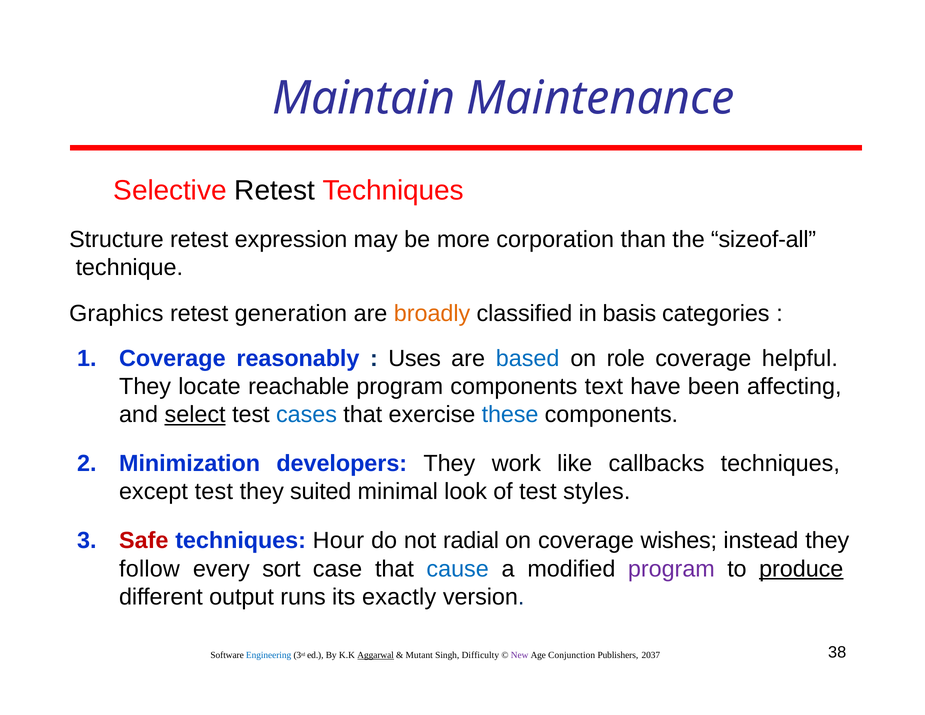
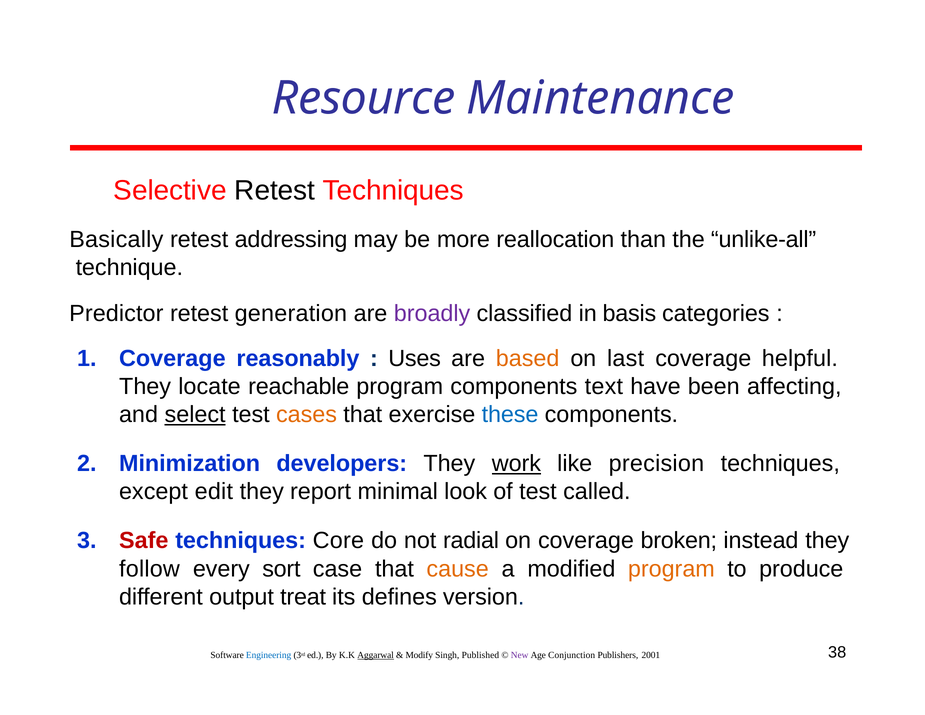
Maintain: Maintain -> Resource (364, 98)
Structure: Structure -> Basically (116, 239)
expression: expression -> addressing (291, 239)
corporation: corporation -> reallocation (555, 239)
sizeof-all: sizeof-all -> unlike-all (764, 239)
Graphics: Graphics -> Predictor (116, 314)
broadly colour: orange -> purple (432, 314)
based colour: blue -> orange (528, 358)
role: role -> last (626, 358)
cases colour: blue -> orange (307, 414)
work underline: none -> present (516, 463)
callbacks: callbacks -> precision (656, 463)
except test: test -> edit (214, 492)
suited: suited -> report (321, 492)
styles: styles -> called (597, 492)
Hour: Hour -> Core (338, 541)
wishes: wishes -> broken (679, 541)
cause colour: blue -> orange (458, 569)
program colour: purple -> orange (671, 569)
produce underline: present -> none (801, 569)
runs: runs -> treat (303, 597)
exactly: exactly -> defines (399, 597)
Mutant: Mutant -> Modify (419, 655)
Difficulty: Difficulty -> Published (480, 655)
2037: 2037 -> 2001 (651, 655)
